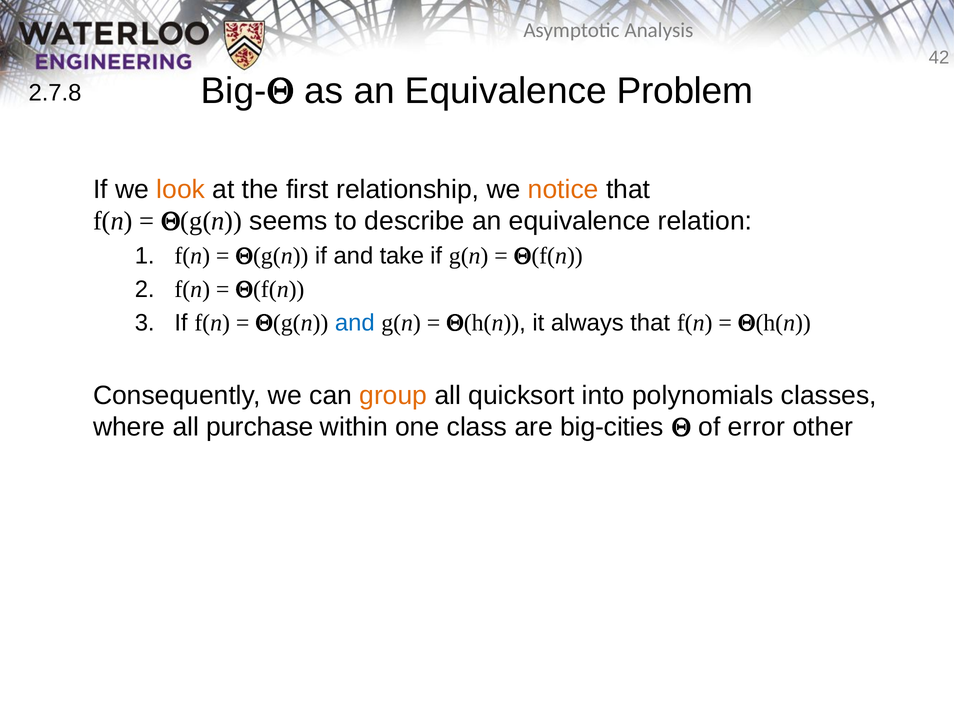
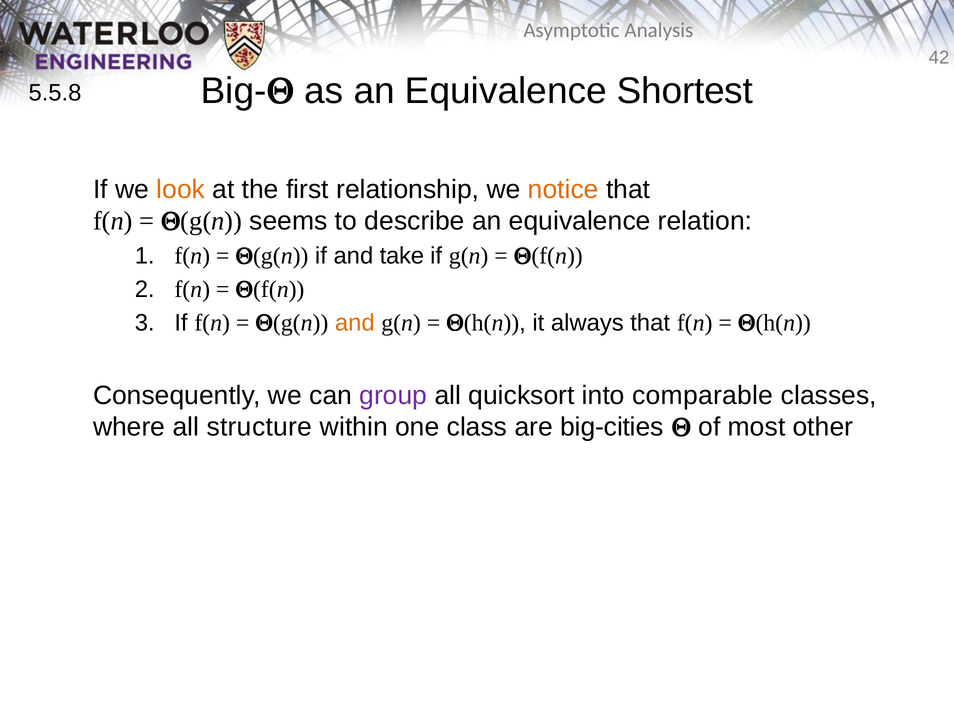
Problem: Problem -> Shortest (685, 91)
2.7.8: 2.7.8 -> 5.5.8 (55, 93)
and colour: blue -> orange (355, 323)
group colour: orange -> purple (393, 396)
polynomials: polynomials -> comparable (703, 396)
purchase: purchase -> structure (259, 427)
error: error -> most (757, 427)
